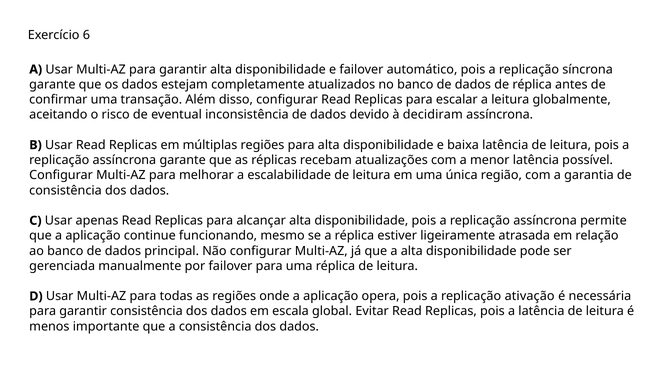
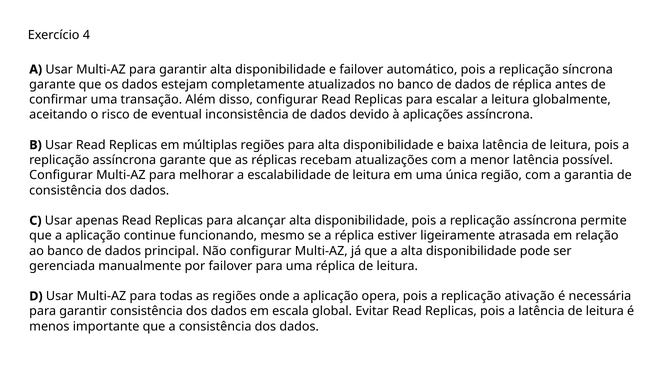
6: 6 -> 4 (86, 35)
decidiram: decidiram -> aplicações (433, 115)
